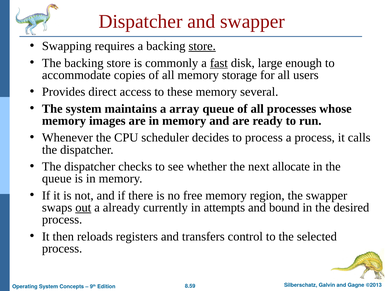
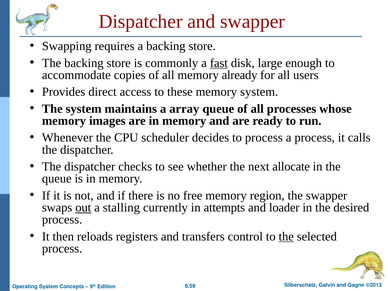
store underline: present -> none (202, 46)
storage: storage -> already (240, 75)
memory several: several -> system (259, 92)
already: already -> stalling (121, 208)
bound: bound -> loader (284, 208)
the underline: none -> present (286, 236)
